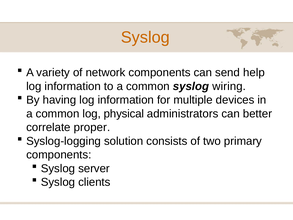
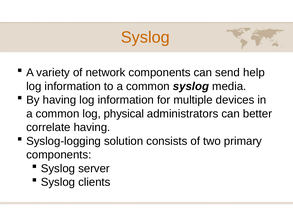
wiring: wiring -> media (229, 86)
correlate proper: proper -> having (92, 127)
